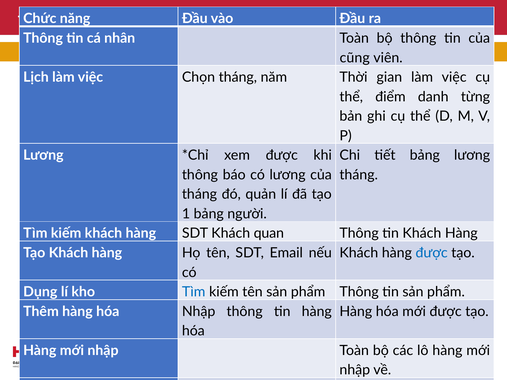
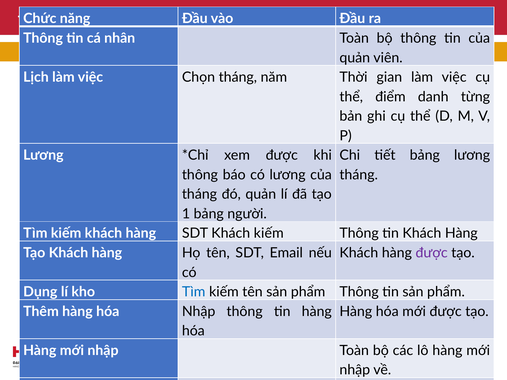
cũng: cũng -> quản (355, 58)
Khách quan: quan -> kiếm (269, 234)
được colour: blue -> purple (432, 253)
